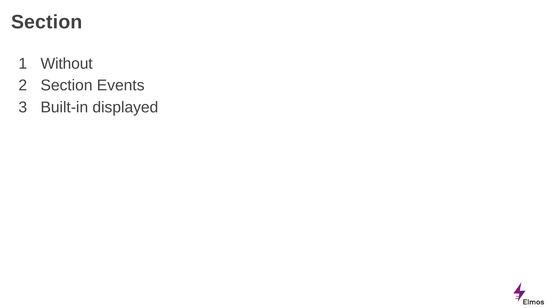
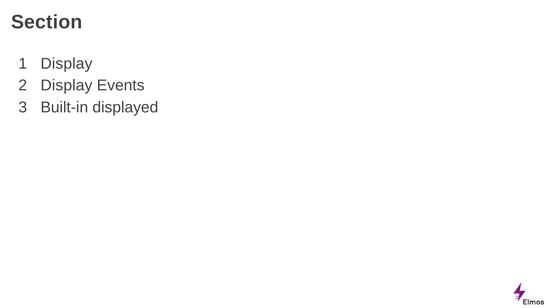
Without: Without -> Display (66, 64)
Section: Section -> Display (66, 85)
